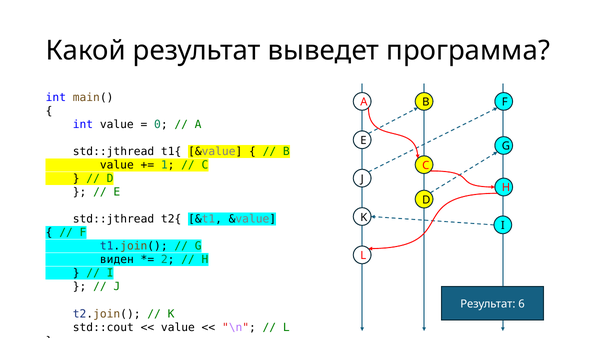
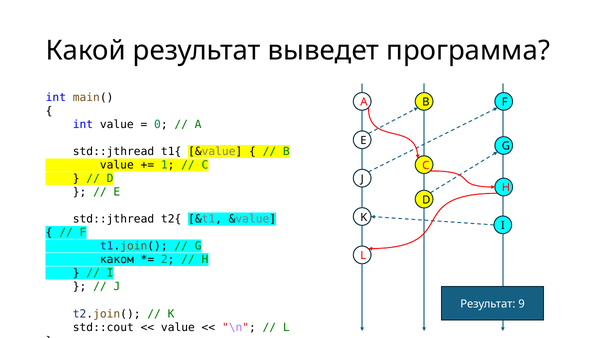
виден: виден -> каком (117, 260)
6: 6 -> 9 (522, 304)
